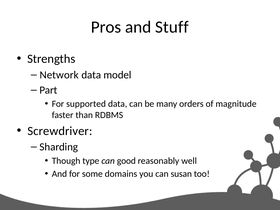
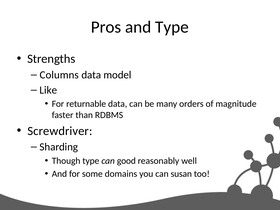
and Stuff: Stuff -> Type (172, 27)
Network: Network -> Columns (59, 75)
Part: Part -> Like (48, 90)
supported: supported -> returnable (86, 104)
